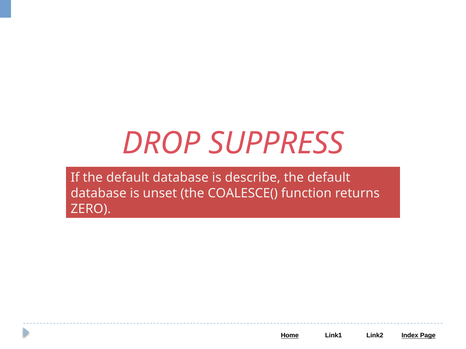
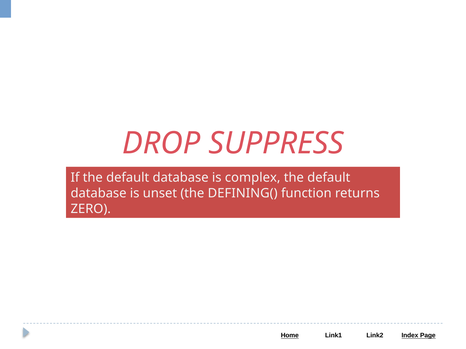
describe: describe -> complex (253, 178)
COALESCE(: COALESCE( -> DEFINING( (243, 194)
